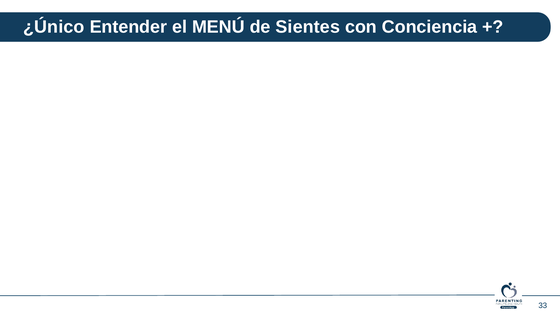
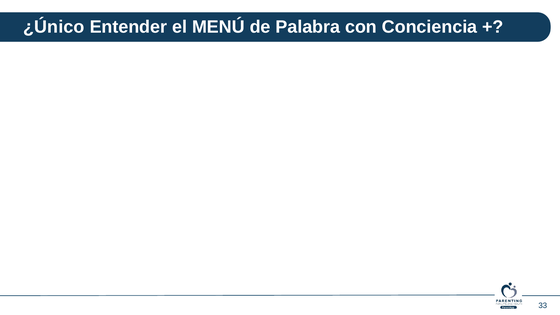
Sientes: Sientes -> Palabra (308, 27)
